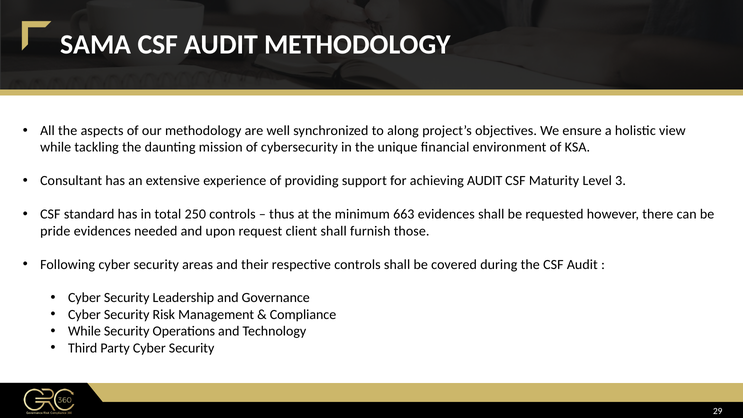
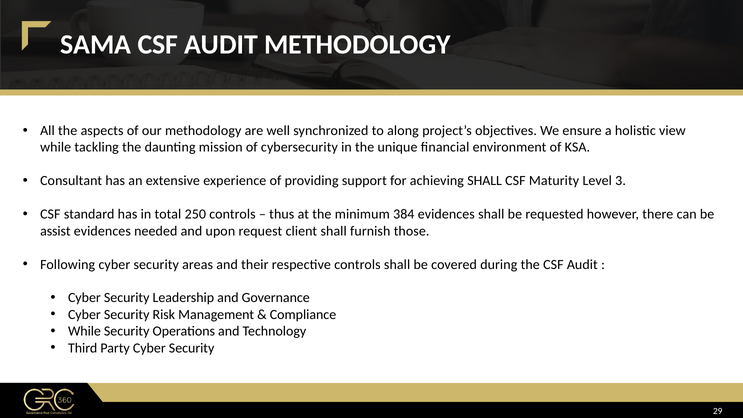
achieving AUDIT: AUDIT -> SHALL (485, 181)
663: 663 -> 384 (404, 214)
pride: pride -> assist (55, 231)
